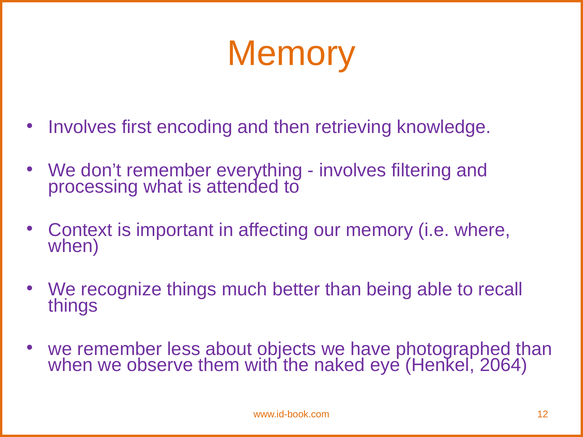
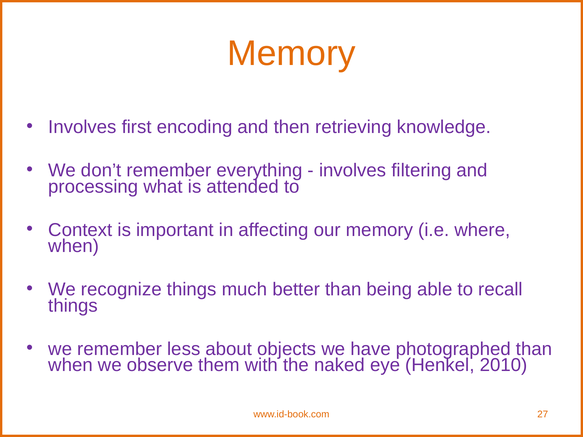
2064: 2064 -> 2010 (504, 365)
12: 12 -> 27 (543, 415)
